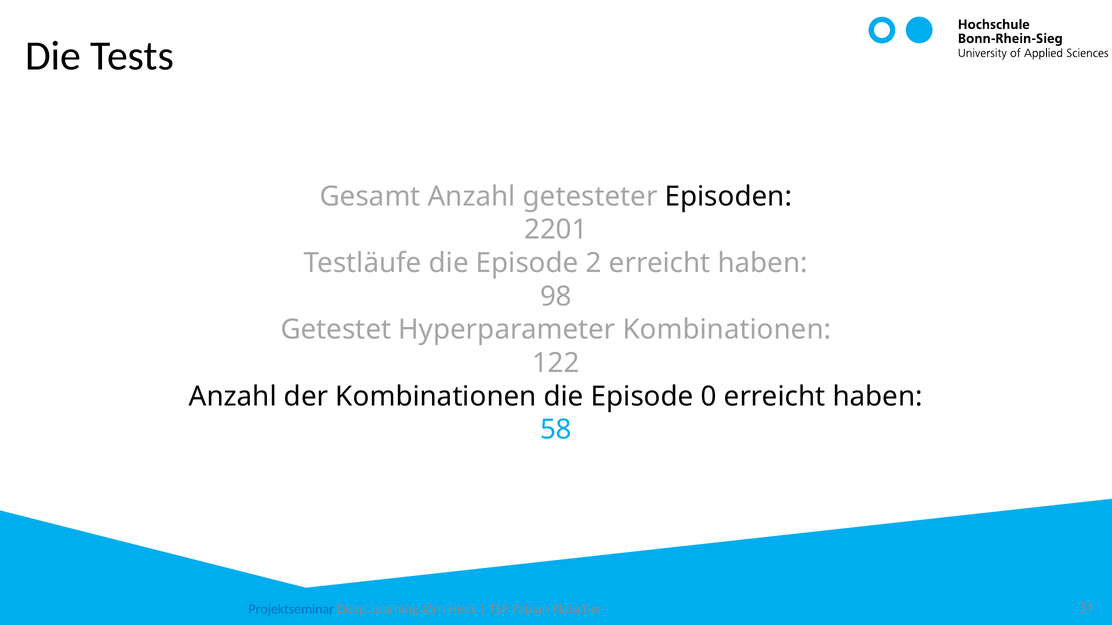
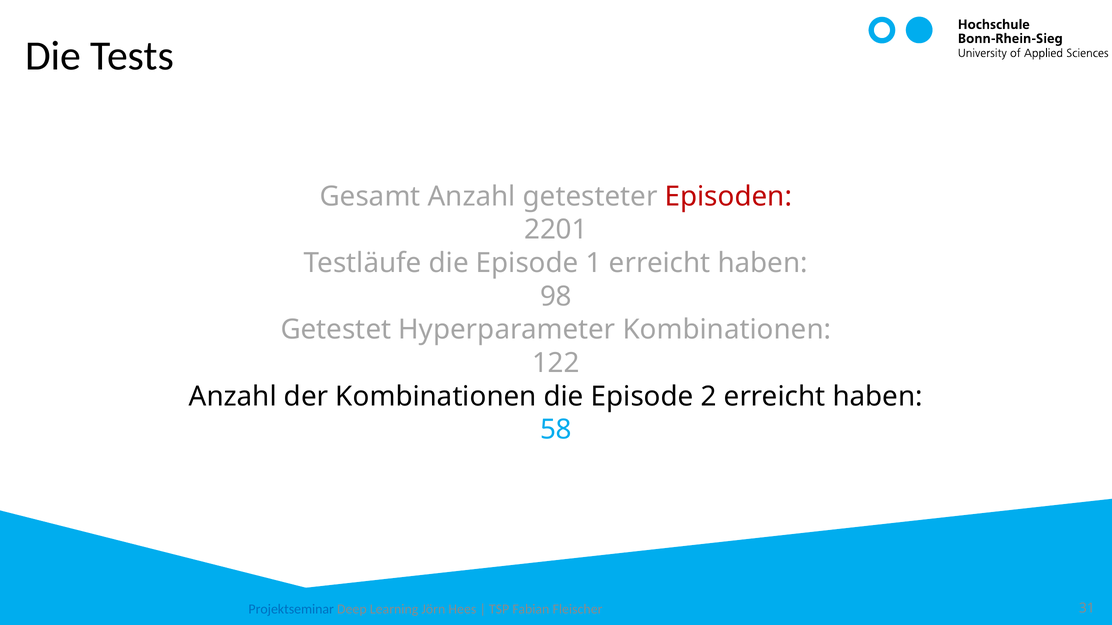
Episoden colour: black -> red (728, 196)
2: 2 -> 1 (594, 263)
0: 0 -> 2 (709, 397)
